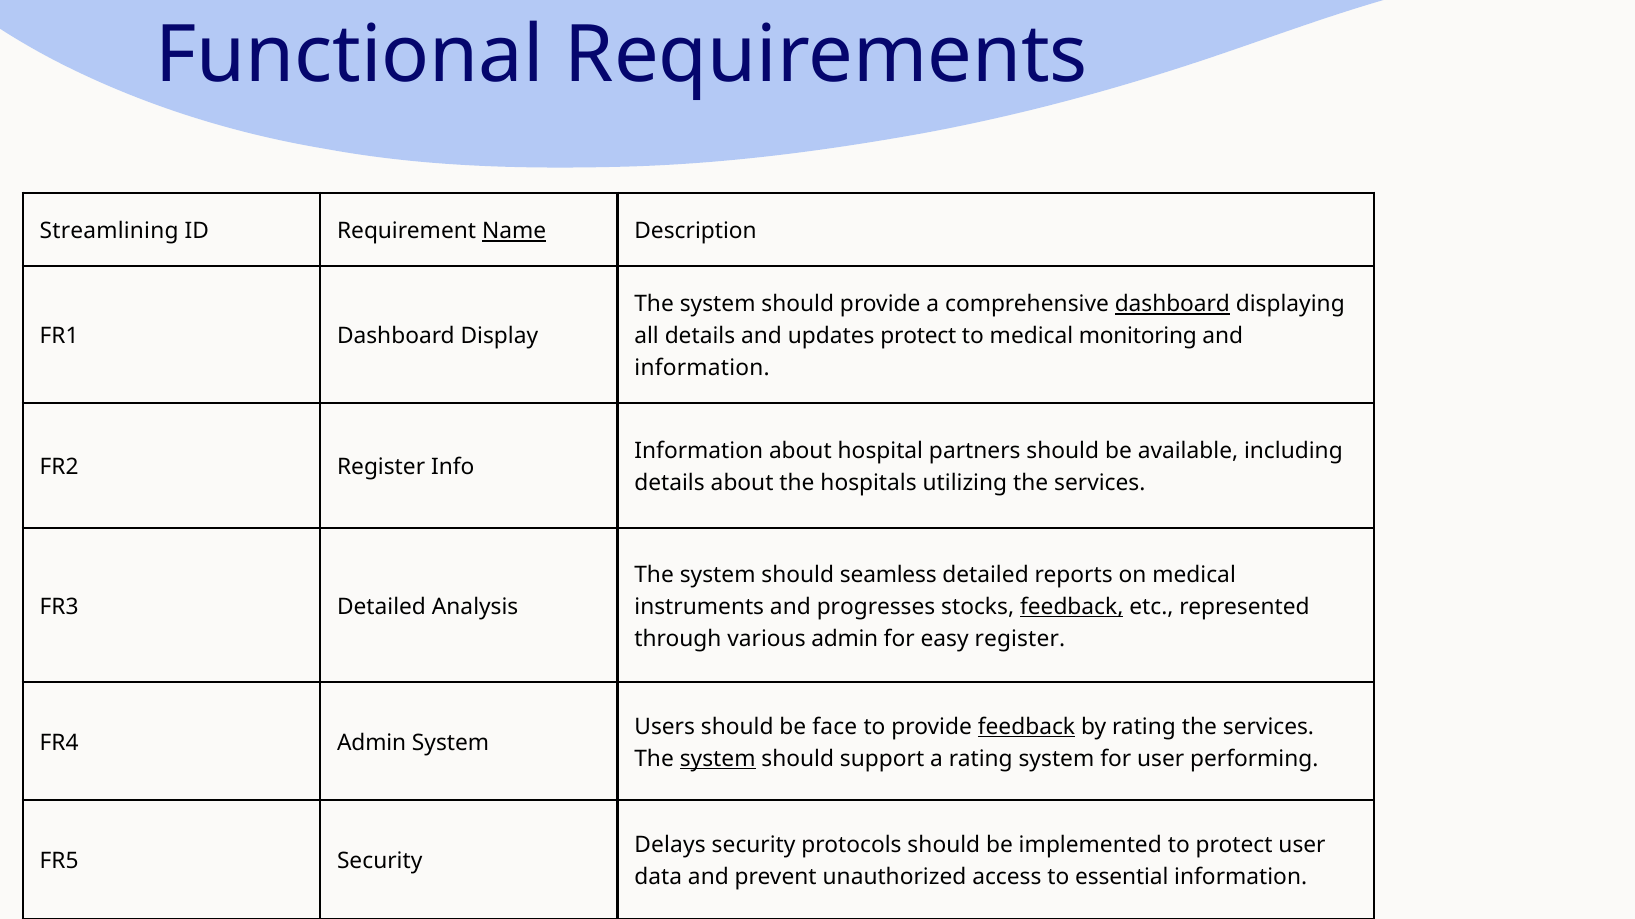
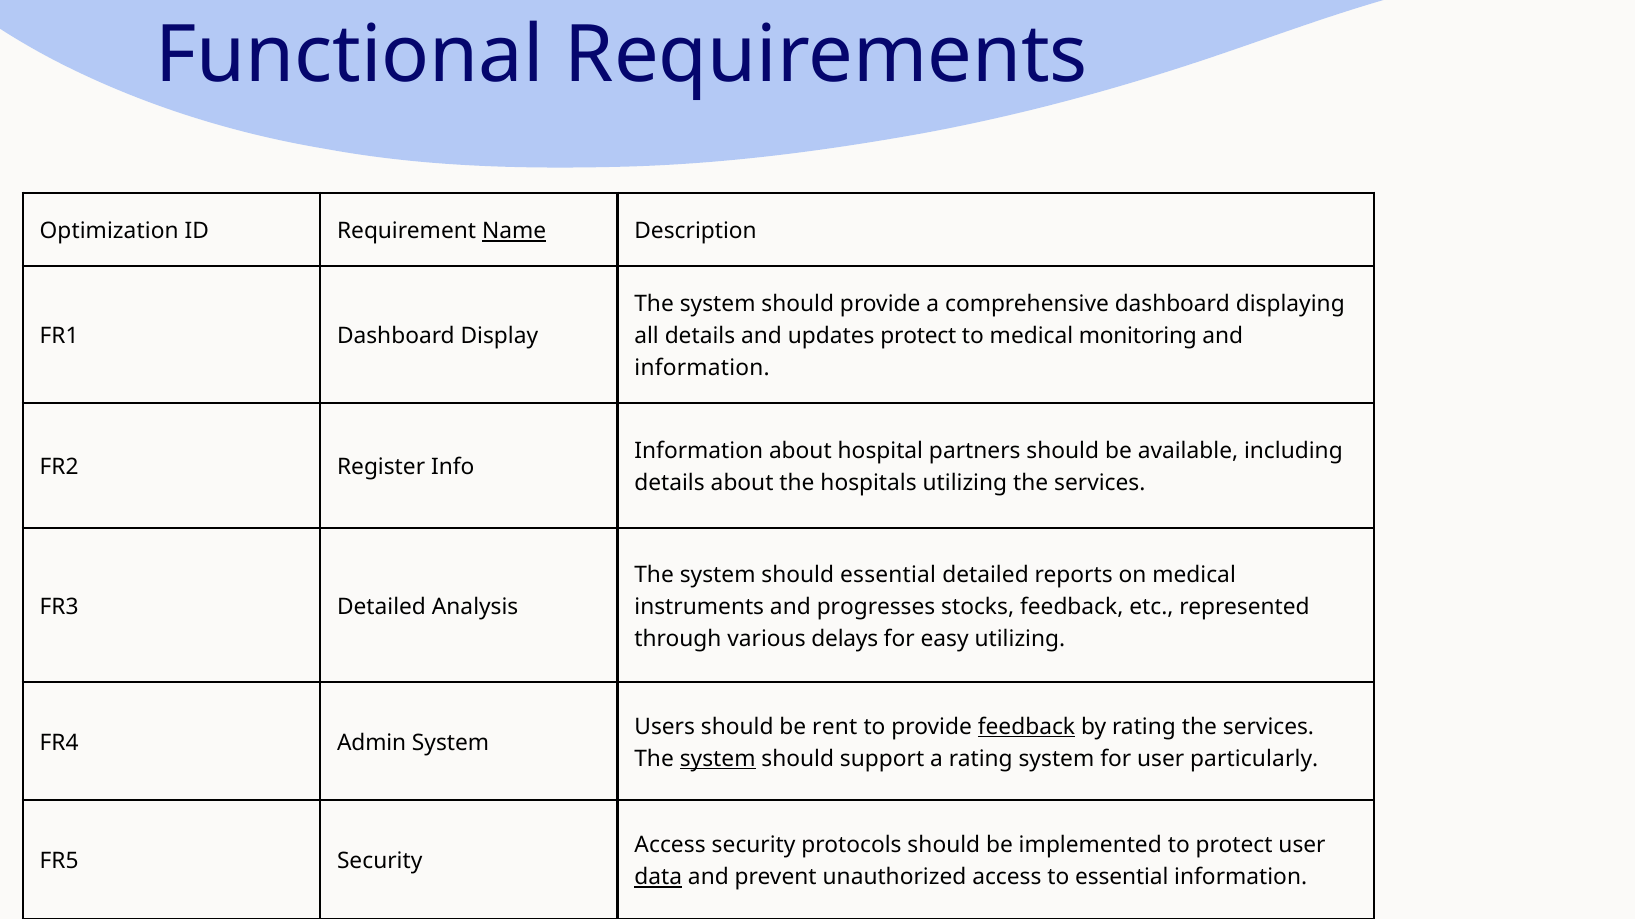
Streamlining: Streamlining -> Optimization (109, 231)
dashboard underline: present -> none (1172, 305)
should seamless: seamless -> essential (888, 576)
feedback underline: present -> none (1072, 607)
various admin: admin -> delays (845, 639)
easy register: register -> utilizing (1020, 639)
face: face -> rent (835, 728)
performing: performing -> particularly (1254, 759)
Delays: Delays -> Access (670, 846)
data underline: none -> present (658, 878)
